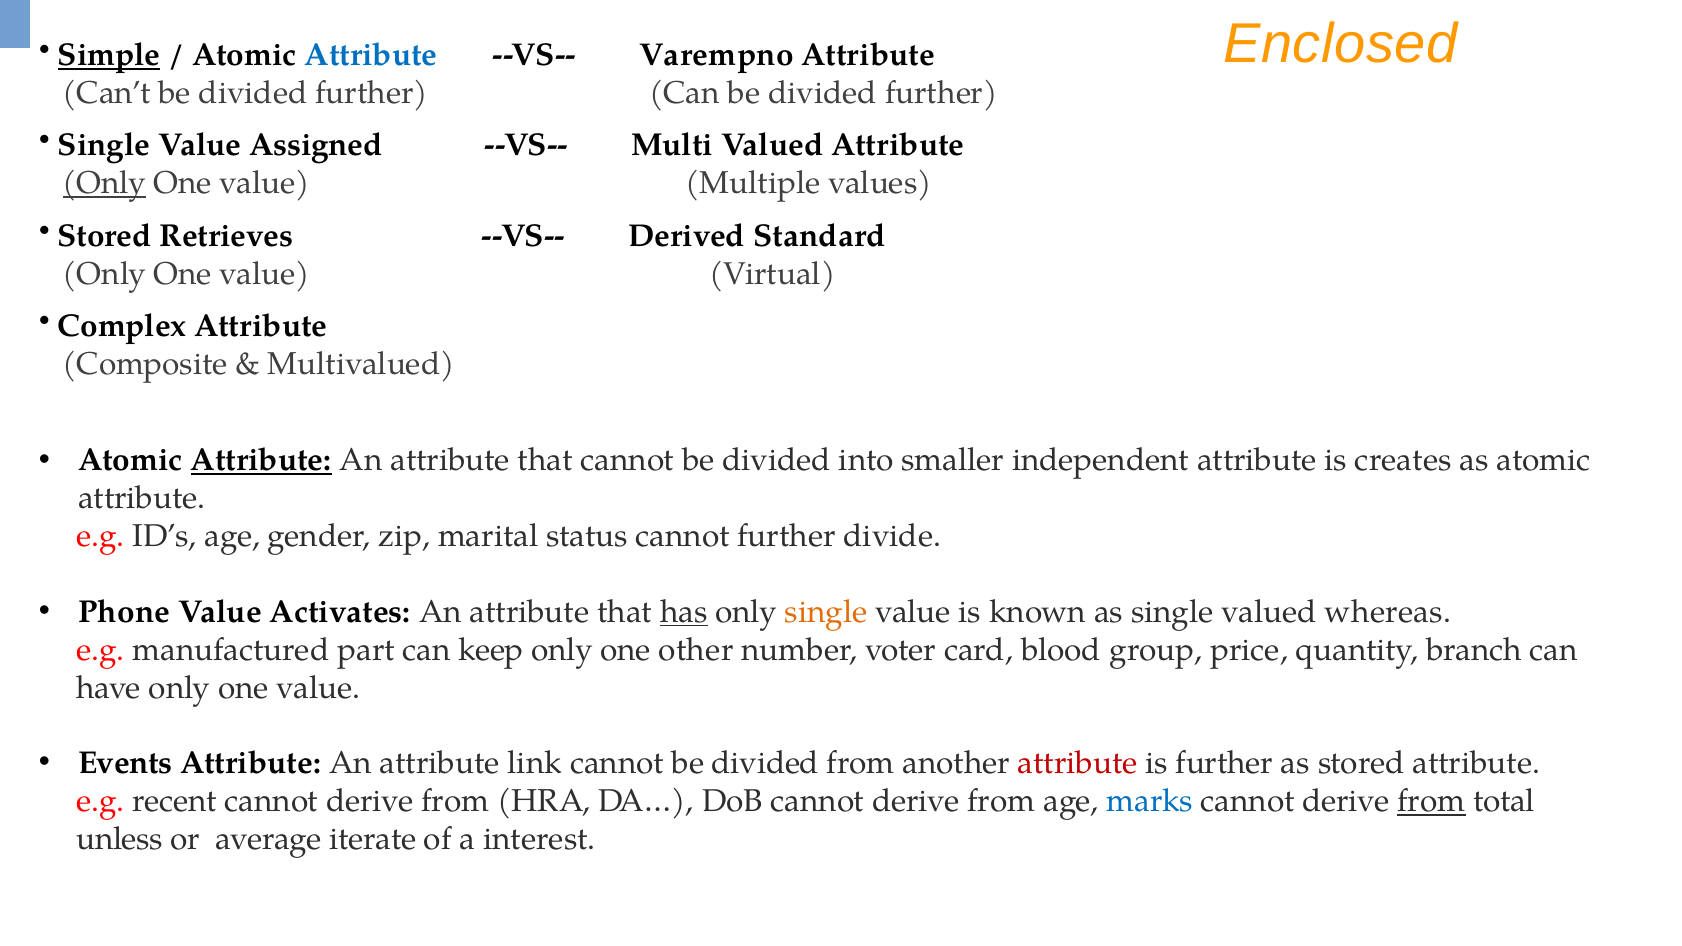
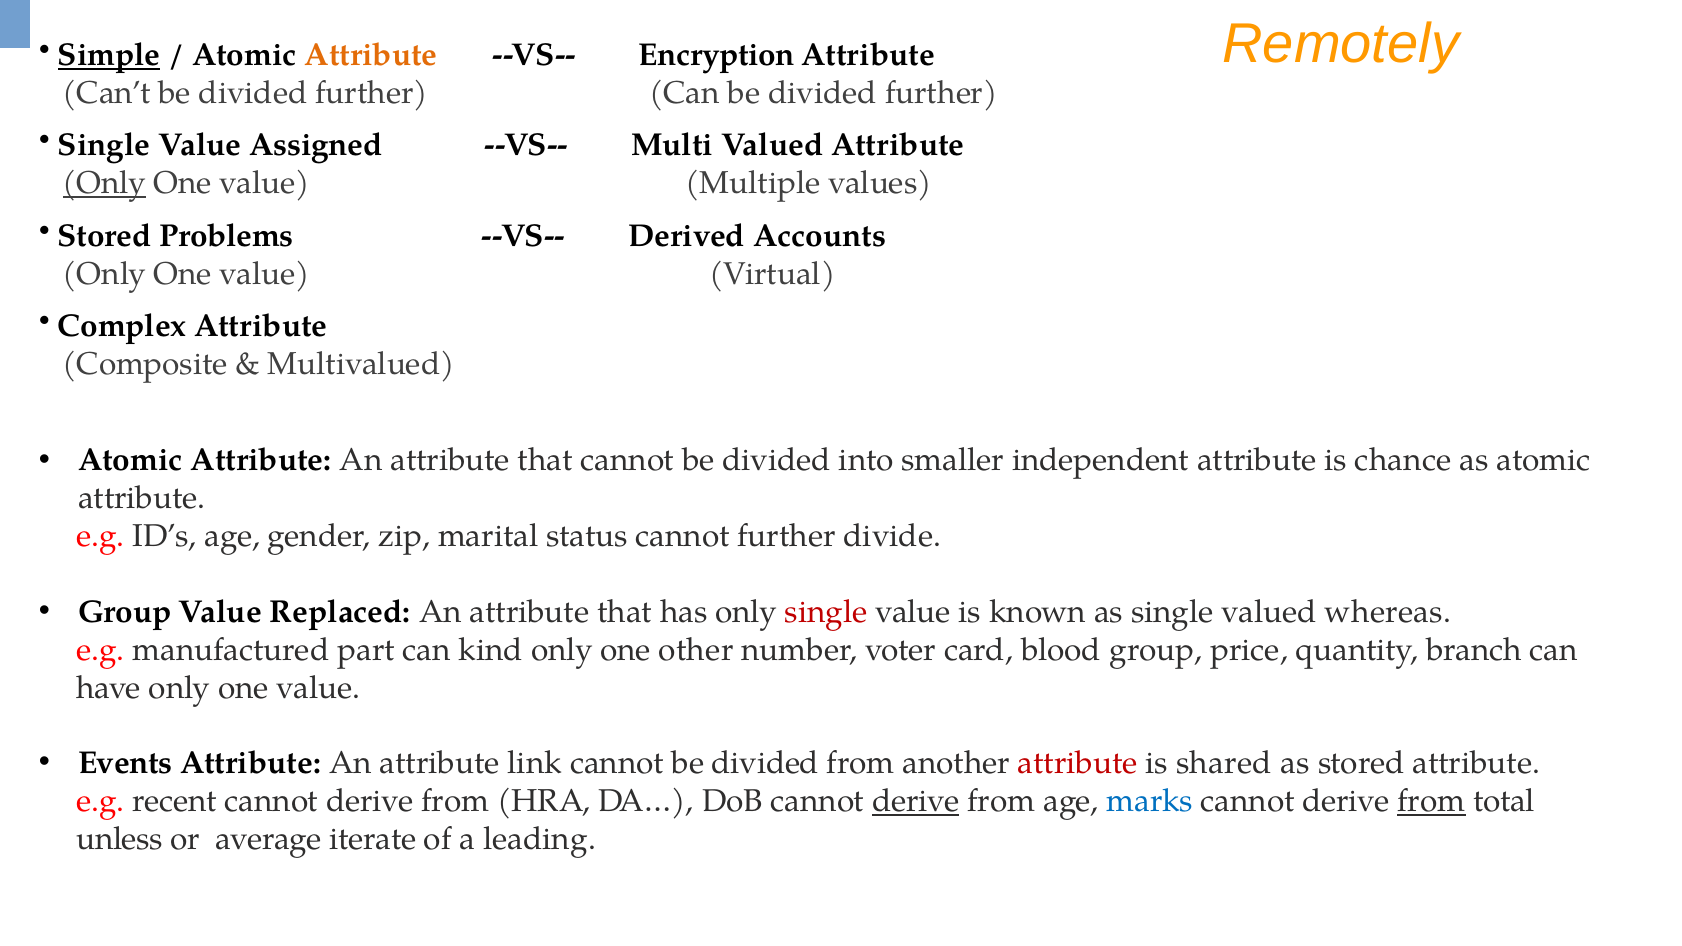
Enclosed: Enclosed -> Remotely (1341, 44)
Attribute colour: blue -> orange (371, 55)
Varempno: Varempno -> Encryption (717, 55)
Retrieves: Retrieves -> Problems (227, 236)
Standard: Standard -> Accounts (820, 236)
Attribute underline: present -> none (261, 461)
creates: creates -> chance (1403, 461)
Phone: Phone -> Group (125, 612)
Activates: Activates -> Replaced (340, 612)
has underline: present -> none (684, 612)
single colour: orange -> red (826, 612)
keep: keep -> kind (491, 650)
is further: further -> shared (1224, 763)
derive underline: none -> present (916, 801)
interest: interest -> leading (539, 839)
